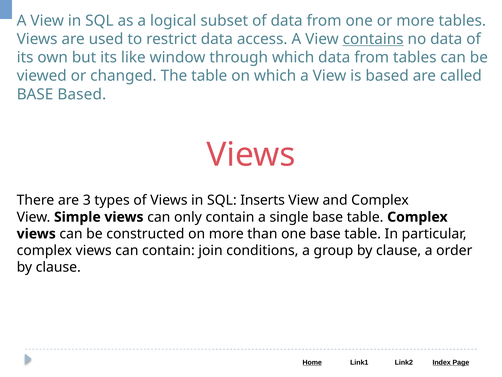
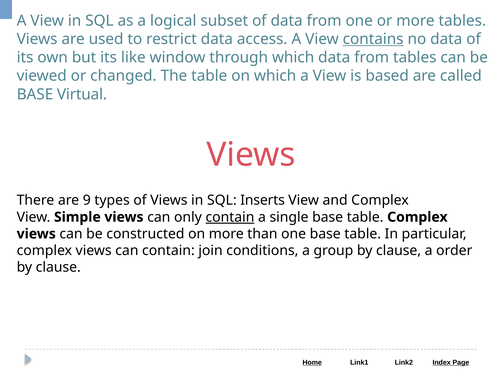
BASE Based: Based -> Virtual (82, 94)
3: 3 -> 9 (87, 200)
contain underline: none -> present (230, 217)
